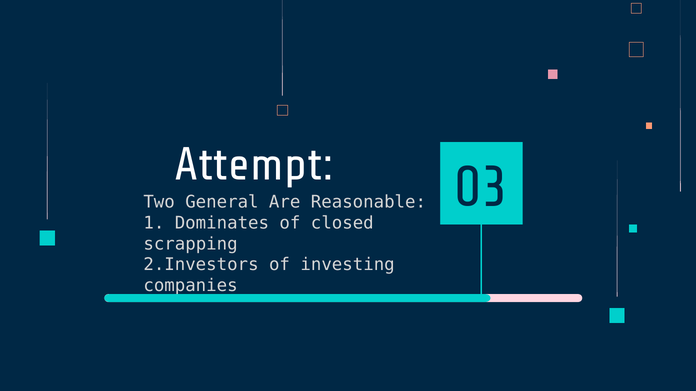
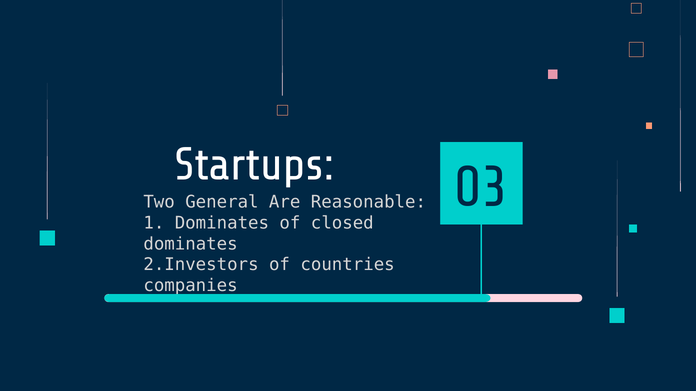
Attempt: Attempt -> Startups (254, 165)
scrapping: scrapping -> dominates (191, 244)
investing: investing -> countries (348, 265)
